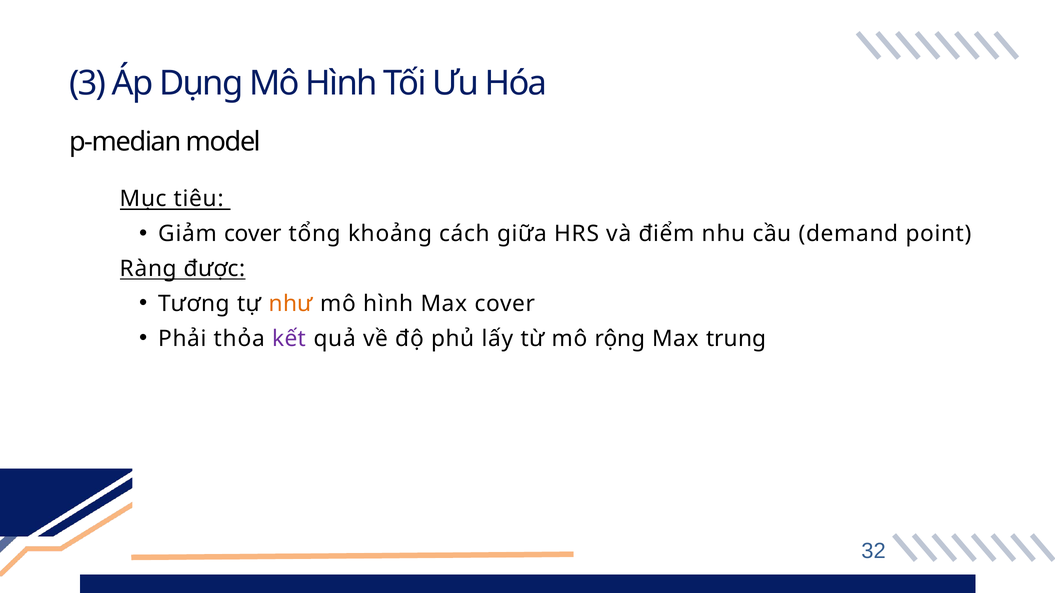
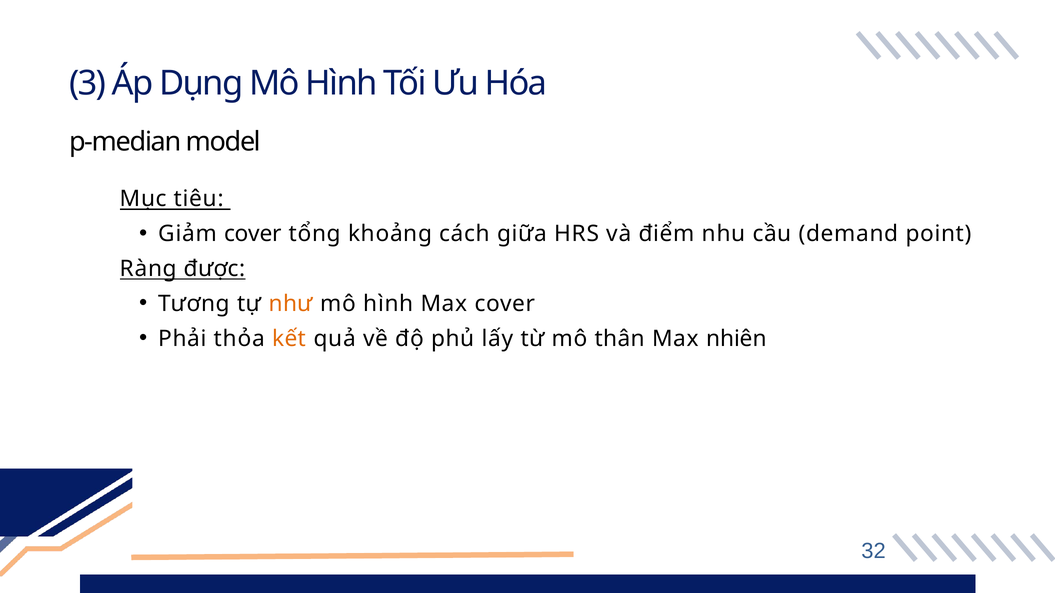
kết colour: purple -> orange (289, 339)
rộng: rộng -> thân (620, 339)
trung: trung -> nhiên (736, 339)
